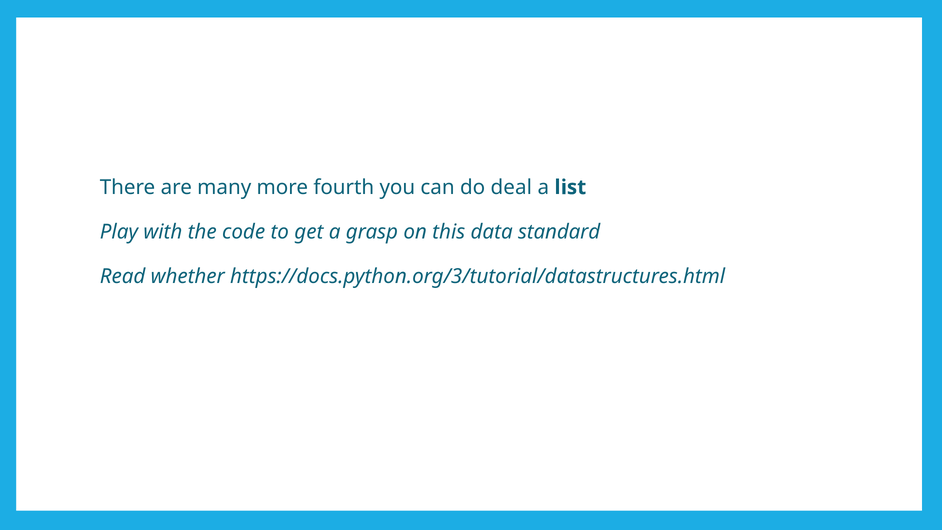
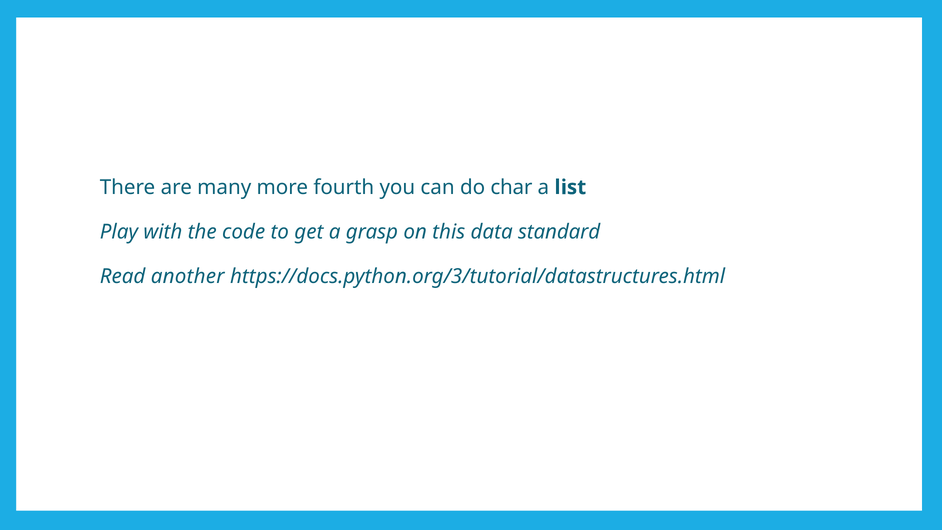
deal: deal -> char (511, 187)
whether: whether -> another (188, 276)
